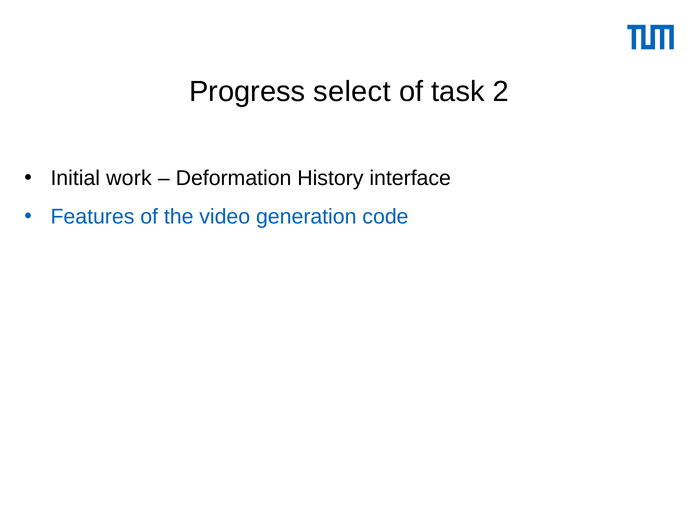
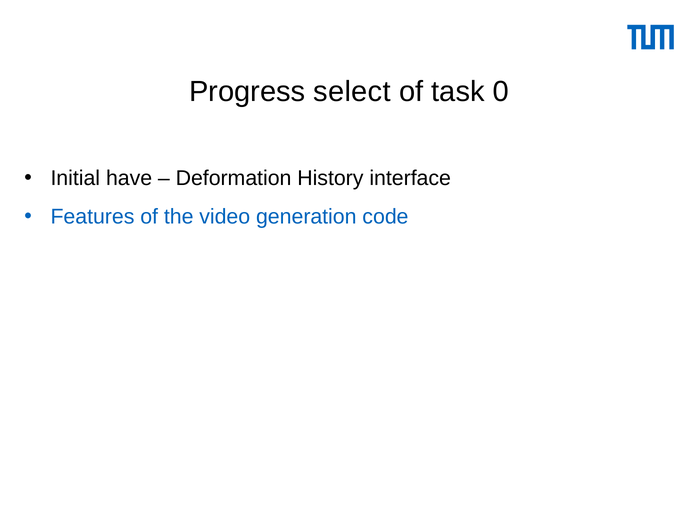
2: 2 -> 0 (501, 92)
work: work -> have (129, 178)
